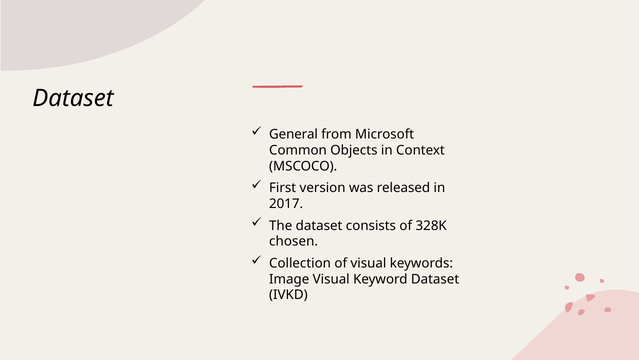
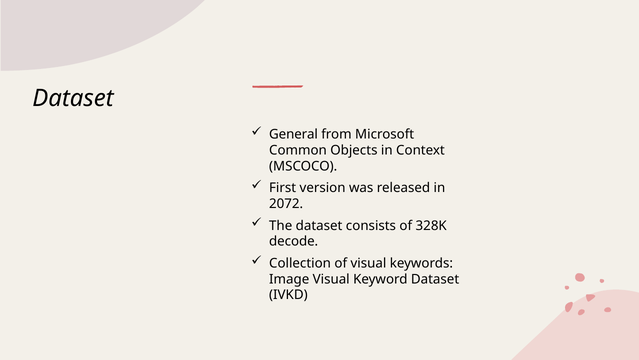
2017: 2017 -> 2072 (286, 204)
chosen: chosen -> decode (294, 241)
